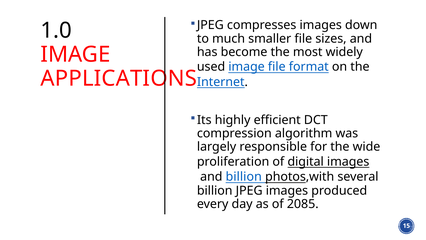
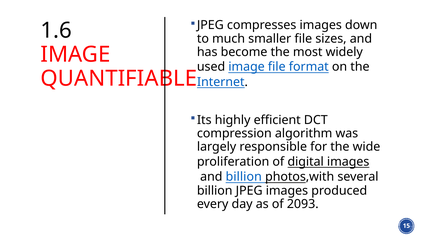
1.0: 1.0 -> 1.6 (56, 30)
APPLICATIONS: APPLICATIONS -> QUANTIFIABLE (119, 78)
2085: 2085 -> 2093 (303, 204)
